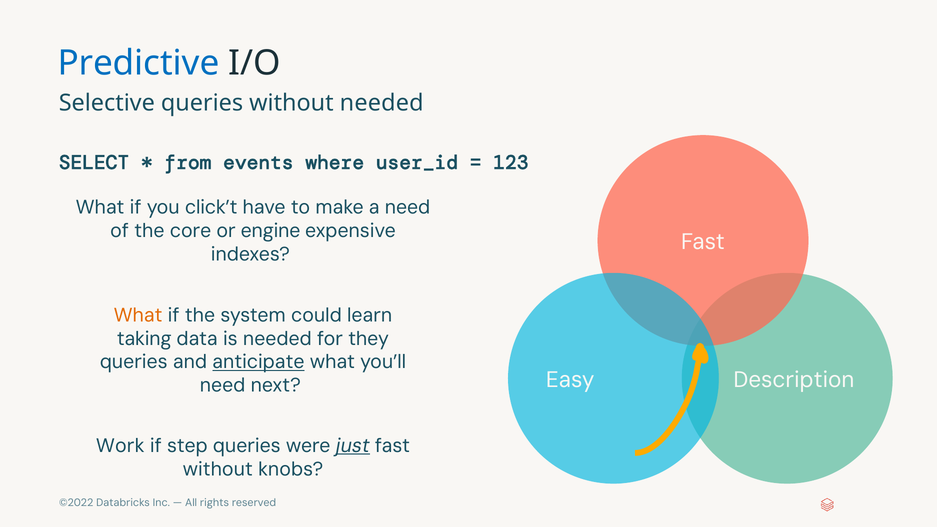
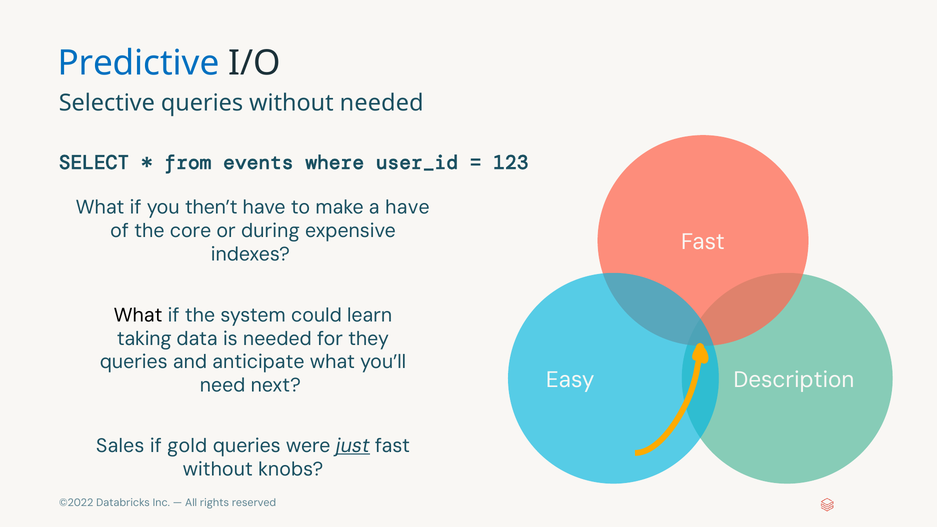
click’t: click’t -> then’t (211, 208)
a need: need -> have (407, 208)
engine: engine -> during (270, 231)
What colour: orange -> black (138, 315)
anticipate underline: present -> none (258, 362)
Work: Work -> Sales (120, 446)
step: step -> gold (187, 446)
